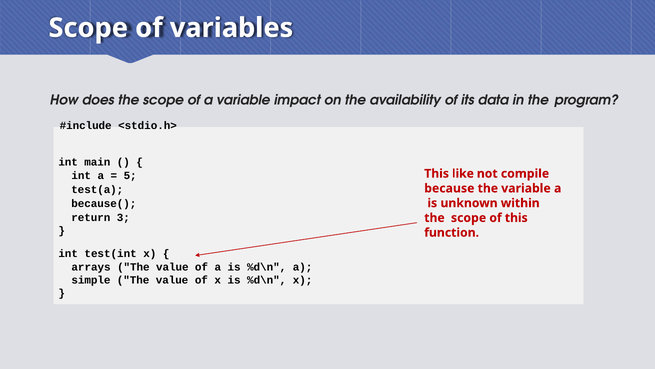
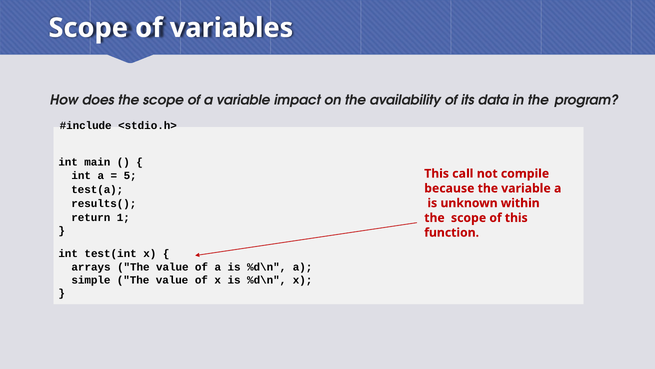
like: like -> call (463, 173)
because(: because( -> results( (104, 203)
3: 3 -> 1 (123, 217)
